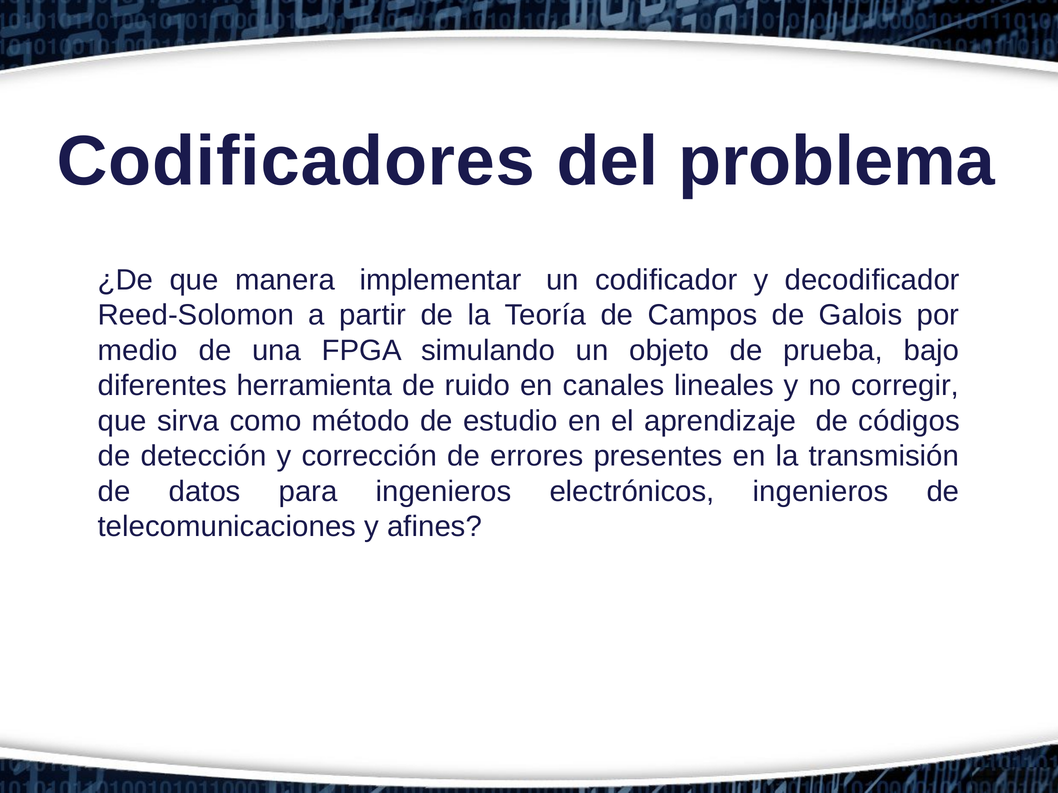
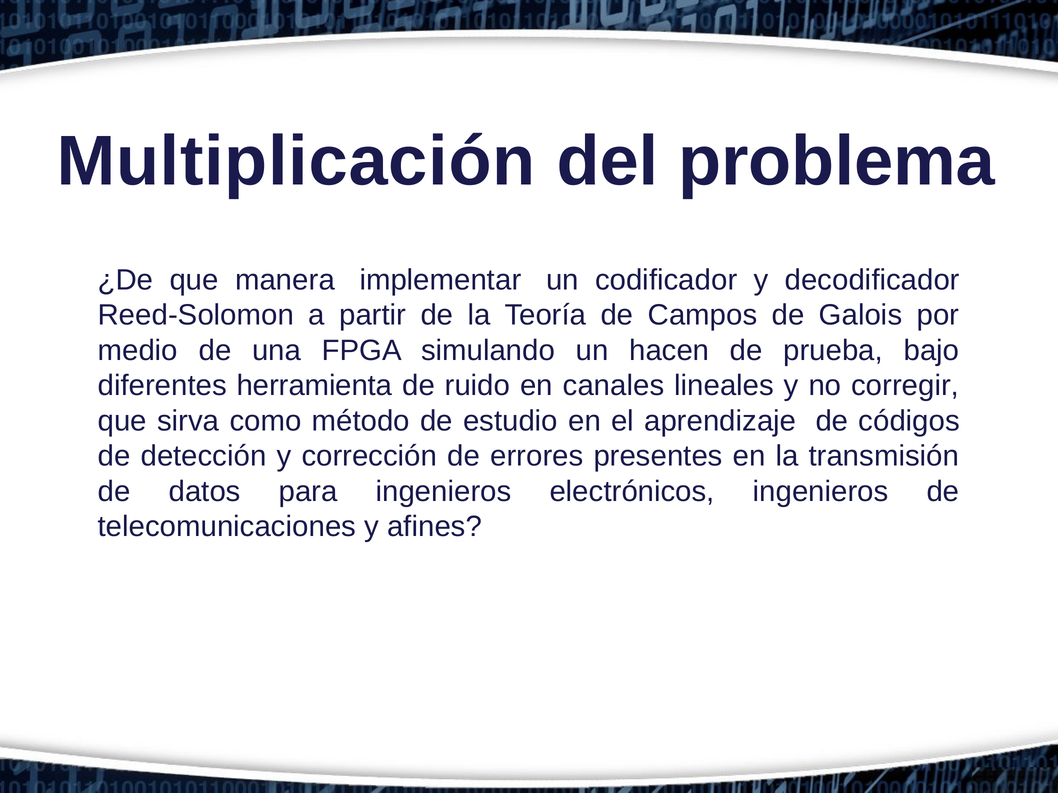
Codificadores: Codificadores -> Multiplicación (296, 161)
objeto: objeto -> hacen (669, 351)
